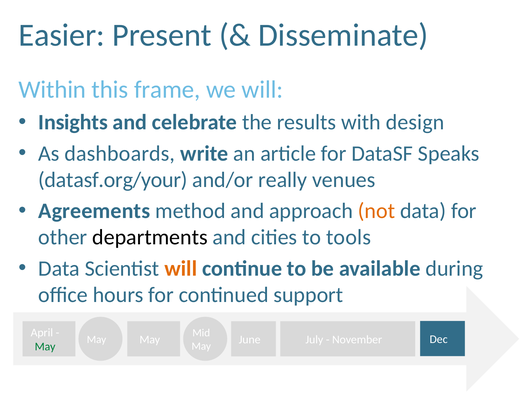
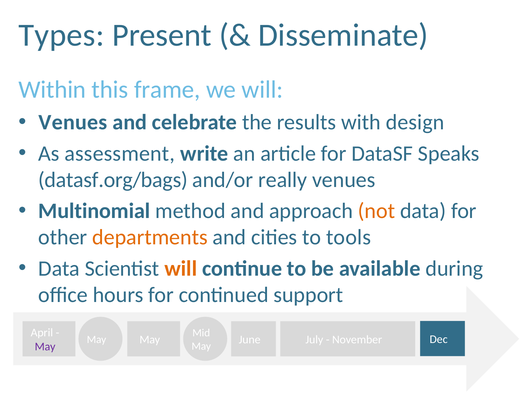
Easier: Easier -> Types (61, 35)
Insights: Insights -> Venues (73, 122)
dashboards: dashboards -> assessment (120, 153)
datasf.org/your: datasf.org/your -> datasf.org/bags (113, 180)
Agreements: Agreements -> Multinomial (94, 211)
departments colour: black -> orange (150, 237)
May colour: green -> purple (45, 347)
